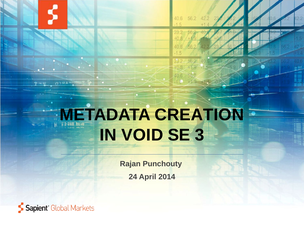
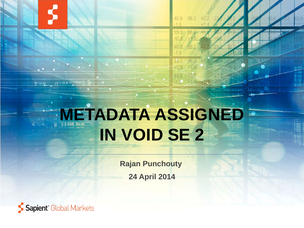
CREATION: CREATION -> ASSIGNED (199, 115)
3: 3 -> 2 (200, 135)
